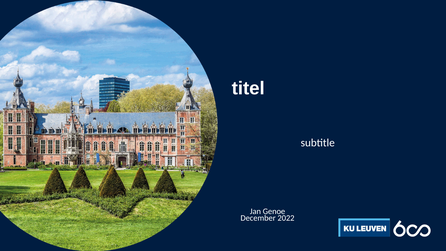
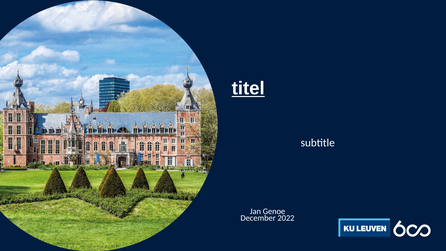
titel underline: none -> present (248, 88)
